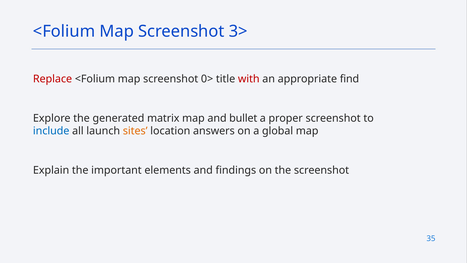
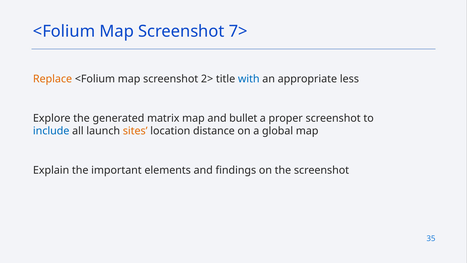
3>: 3> -> 7> (238, 31)
Replace colour: red -> orange (53, 79)
0>: 0> -> 2> (207, 79)
with colour: red -> blue (249, 79)
find: find -> less (349, 79)
answers: answers -> distance (214, 131)
